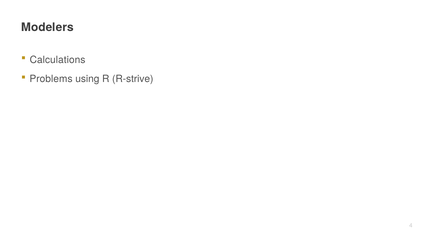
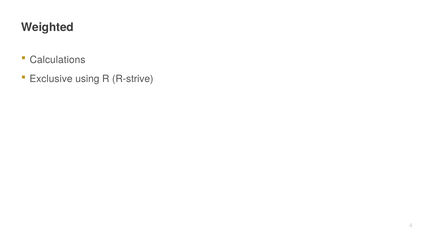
Modelers: Modelers -> Weighted (47, 27)
Problems: Problems -> Exclusive (51, 79)
